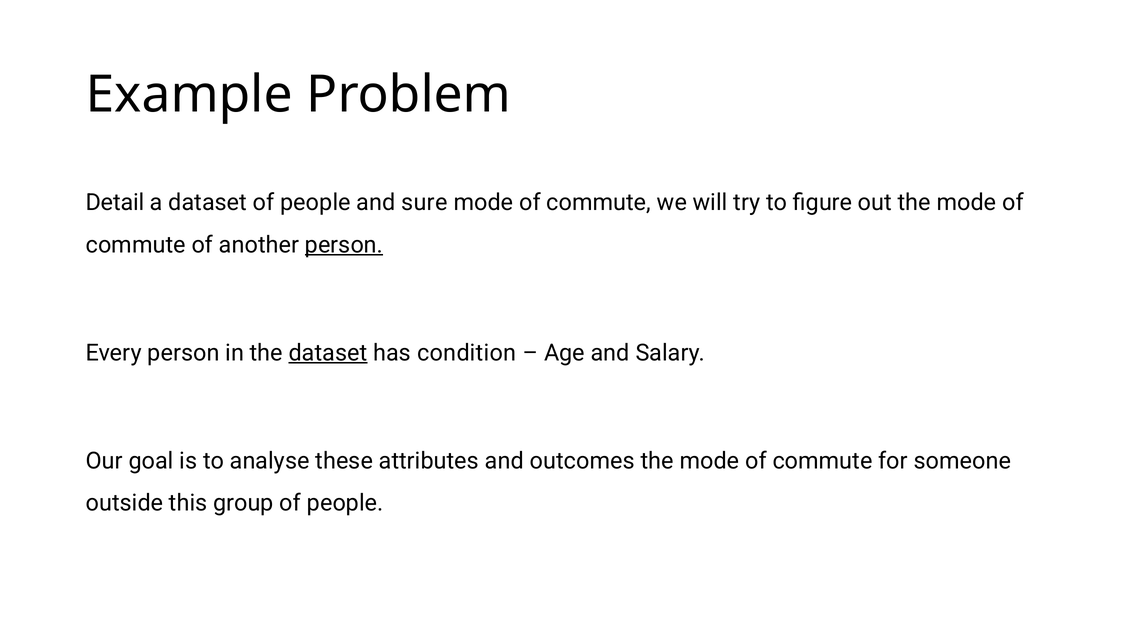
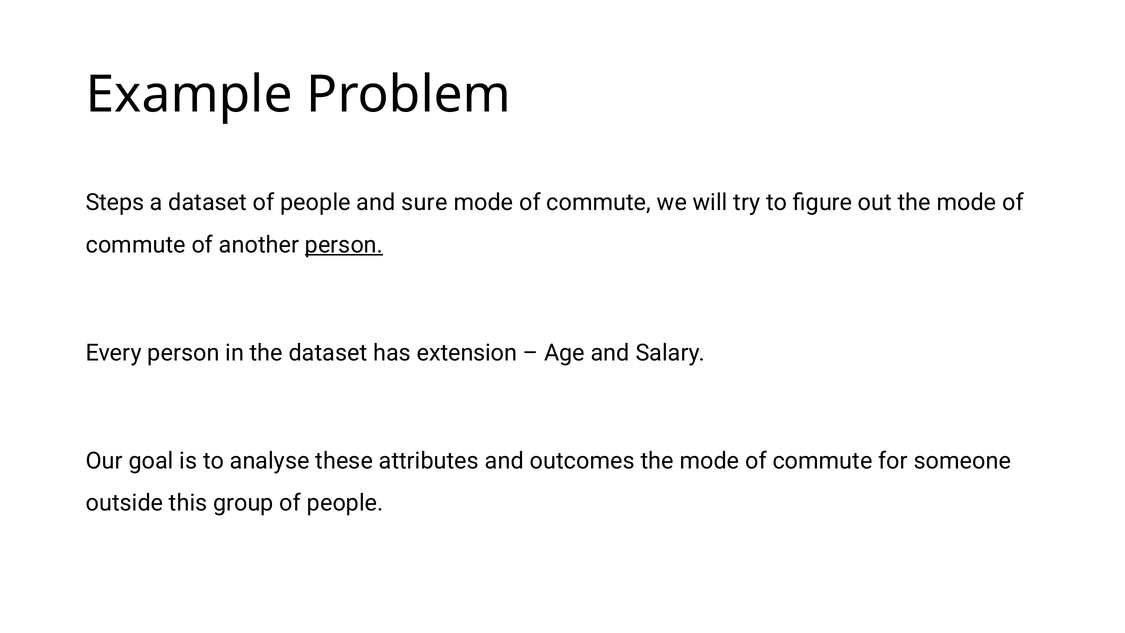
Detail: Detail -> Steps (115, 202)
dataset underline: present -> none (328, 353)
condition: condition -> extension (467, 353)
